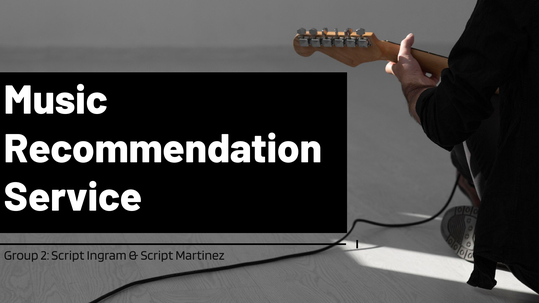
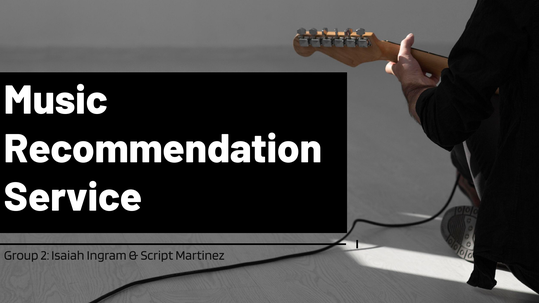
2 Script: Script -> Isaiah (68, 256)
